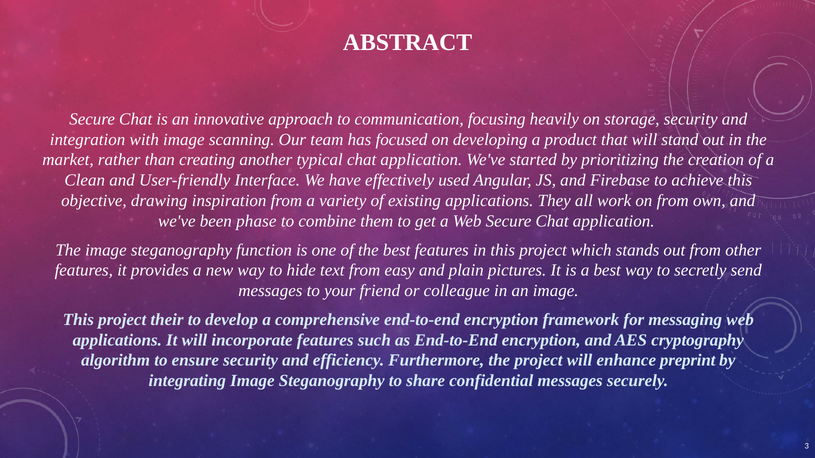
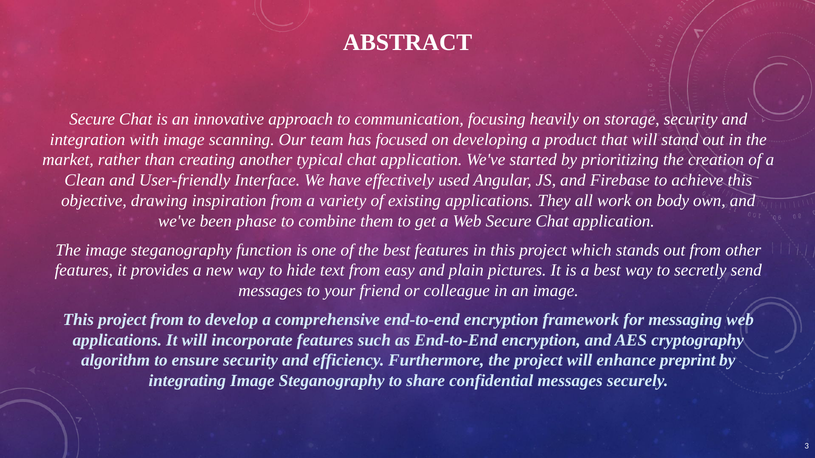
on from: from -> body (673, 201)
project their: their -> from (167, 320)
